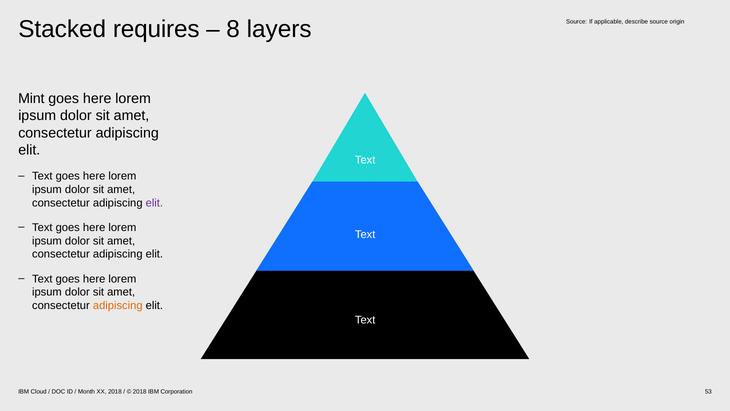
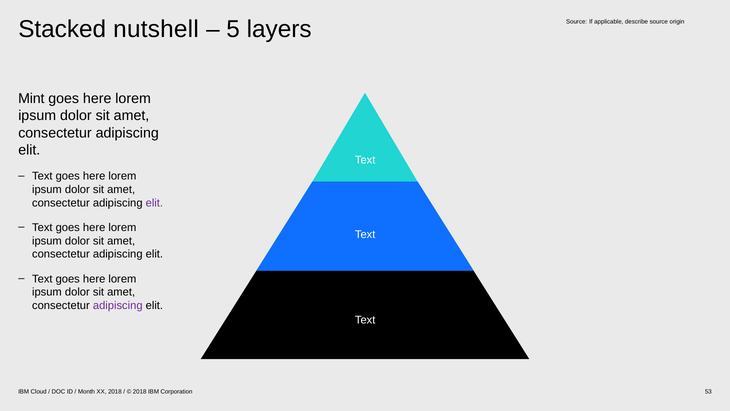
requires: requires -> nutshell (156, 29)
8: 8 -> 5 (233, 29)
adipiscing colour: orange -> purple (118, 305)
